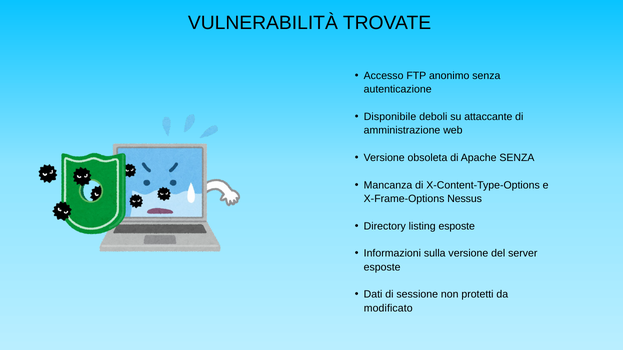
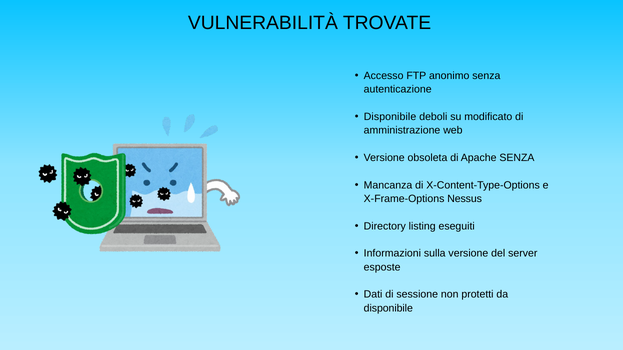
attaccante: attaccante -> modificato (488, 117)
listing esposte: esposte -> eseguiti (457, 226)
modificato: modificato -> disponibile (388, 309)
